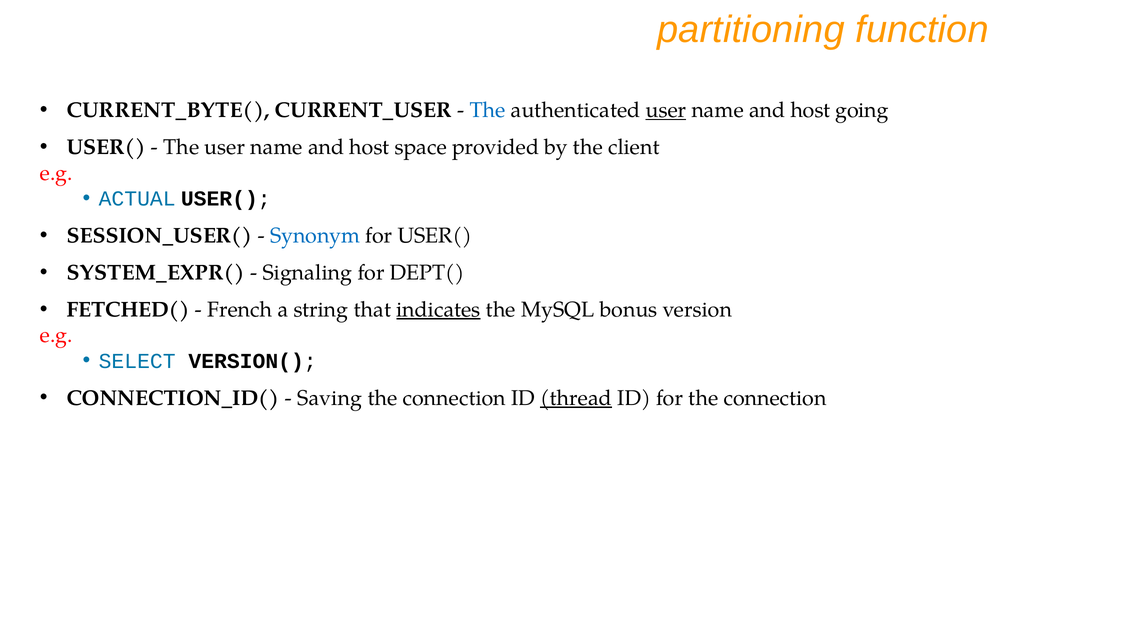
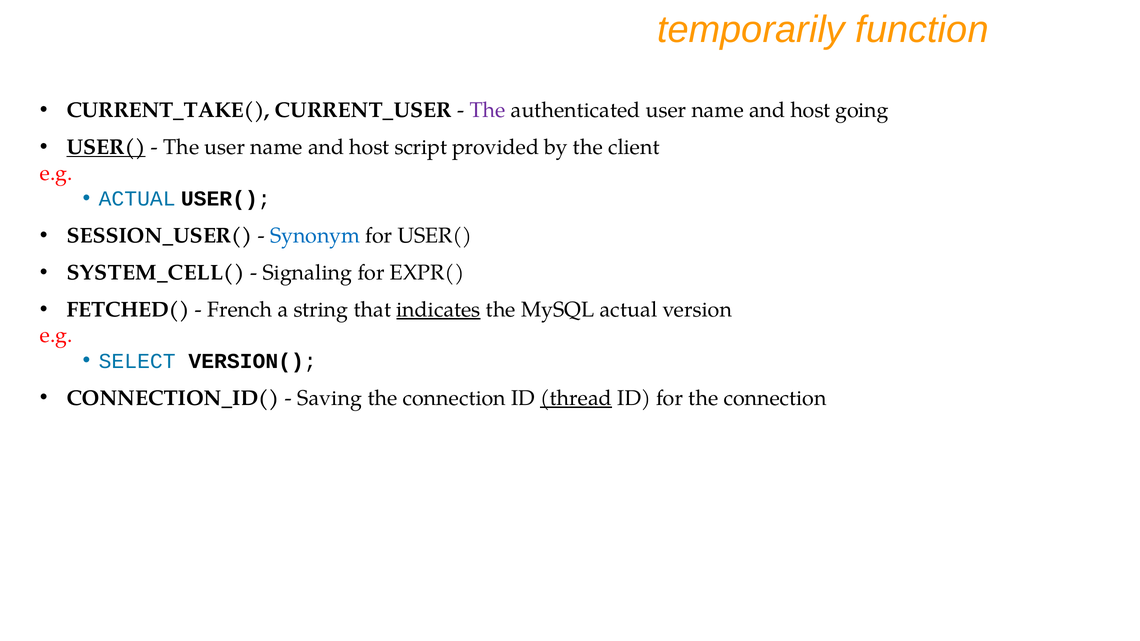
partitioning: partitioning -> temporarily (751, 30)
CURRENT_BYTE(: CURRENT_BYTE( -> CURRENT_TAKE( (168, 110)
The colour: blue -> purple (488, 110)
user underline: present -> none (666, 110)
USER( underline: none -> present (106, 147)
space: space -> script (421, 147)
SYSTEM_EXPR(: SYSTEM_EXPR( -> SYSTEM_CELL( (156, 273)
DEPT(: DEPT( -> EXPR( (427, 273)
MySQL bonus: bonus -> actual (628, 310)
